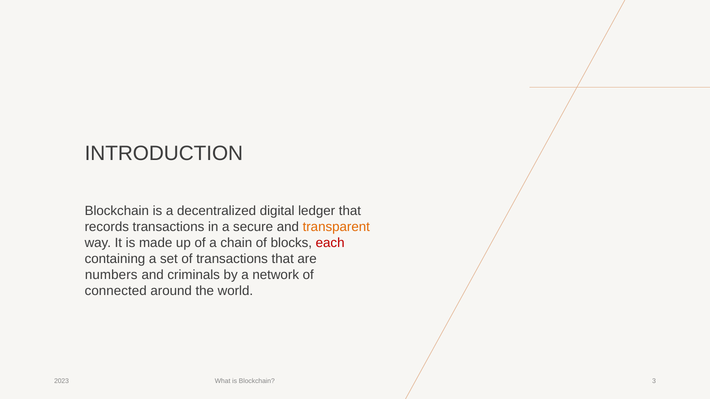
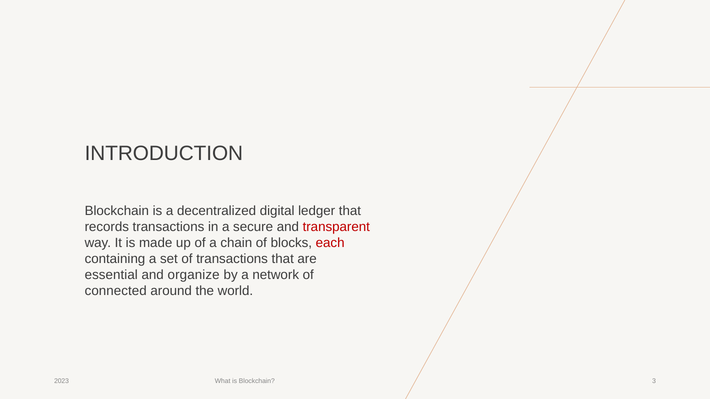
transparent colour: orange -> red (336, 227)
numbers: numbers -> essential (111, 275)
criminals: criminals -> organize (194, 275)
